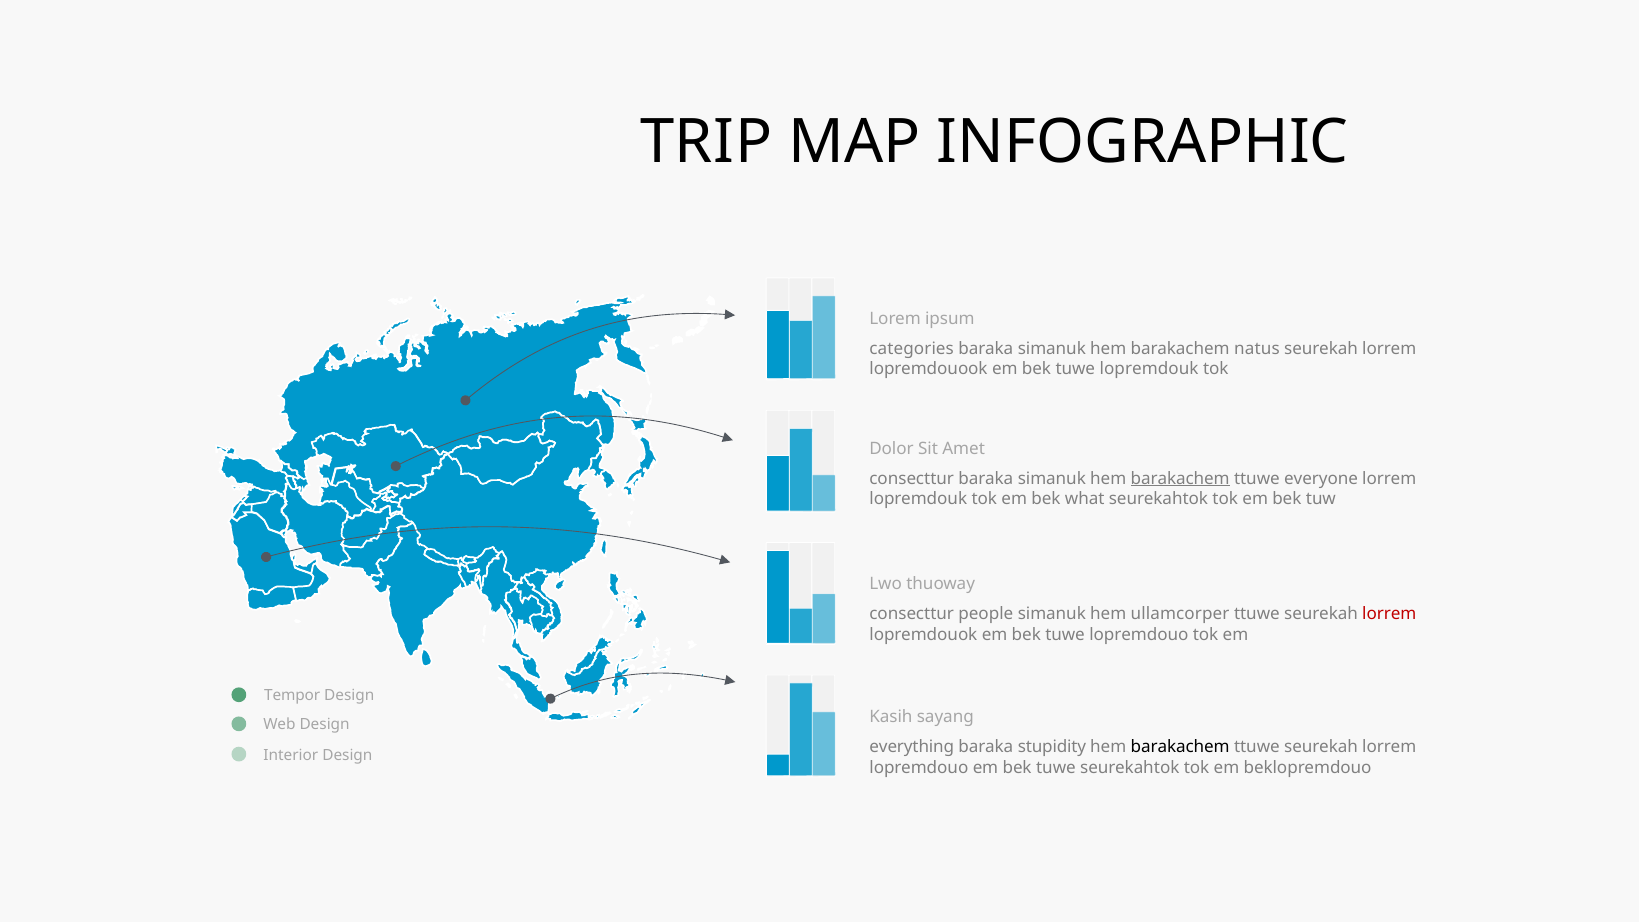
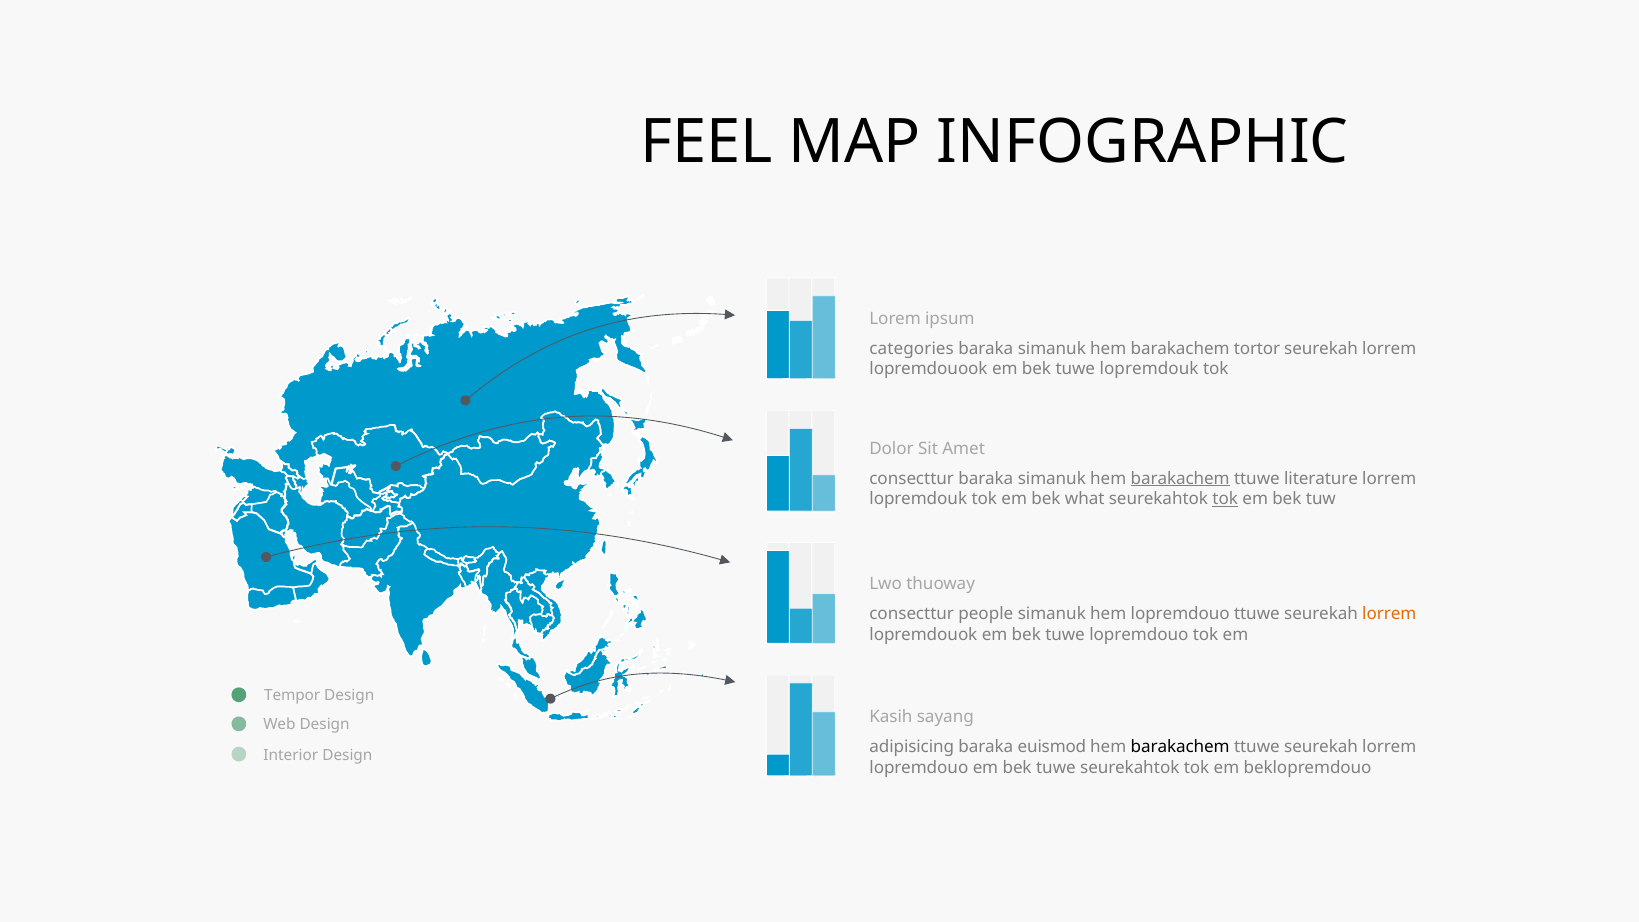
TRIP: TRIP -> FEEL (707, 142)
natus: natus -> tortor (1257, 349)
everyone: everyone -> literature (1321, 479)
tok underline: none -> present (1225, 499)
hem ullamcorper: ullamcorper -> lopremdouo (1180, 614)
lorrem colour: red -> orange (1389, 614)
everything: everything -> adipisicing (912, 747)
stupidity: stupidity -> euismod (1052, 747)
